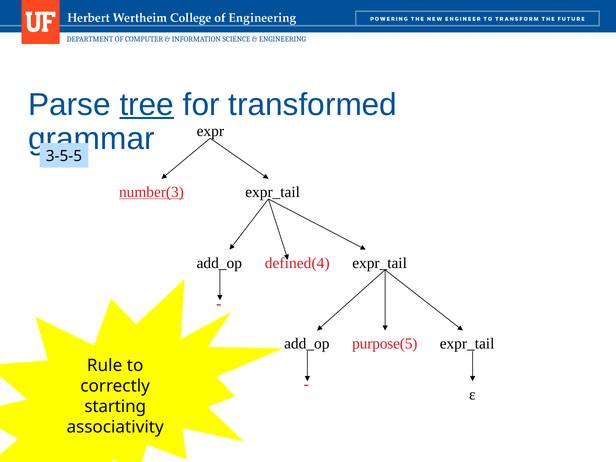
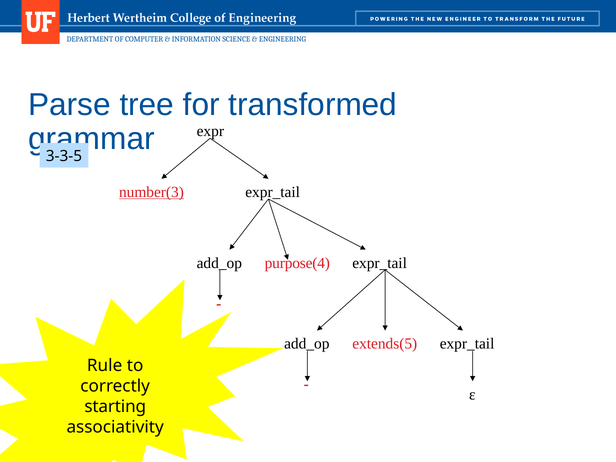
tree underline: present -> none (147, 105)
3-5-5: 3-5-5 -> 3-3-5 (64, 156)
defined(4: defined(4 -> purpose(4 (297, 263)
purpose(5: purpose(5 -> extends(5 (385, 344)
